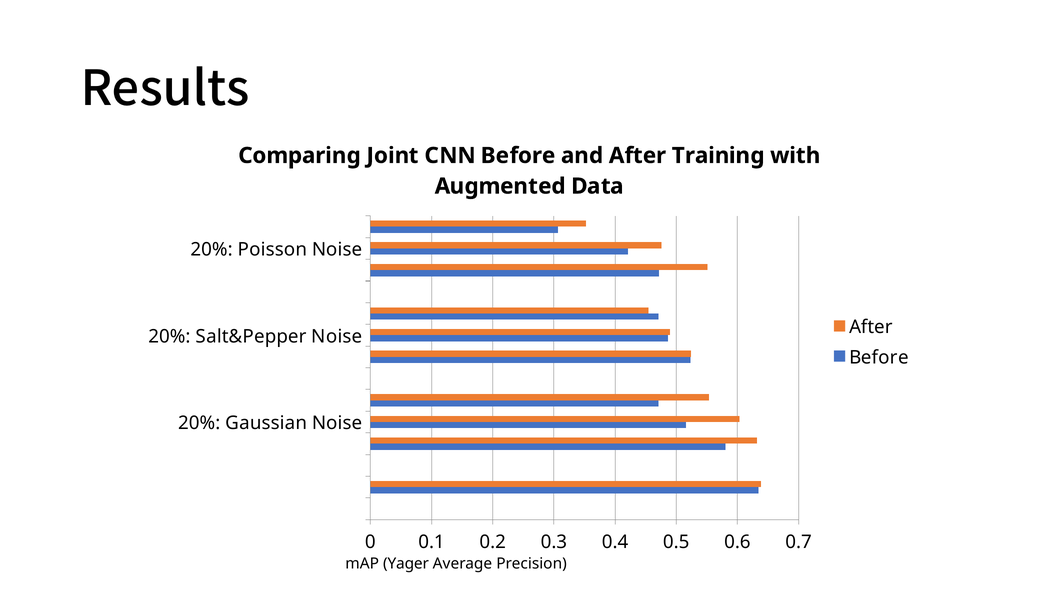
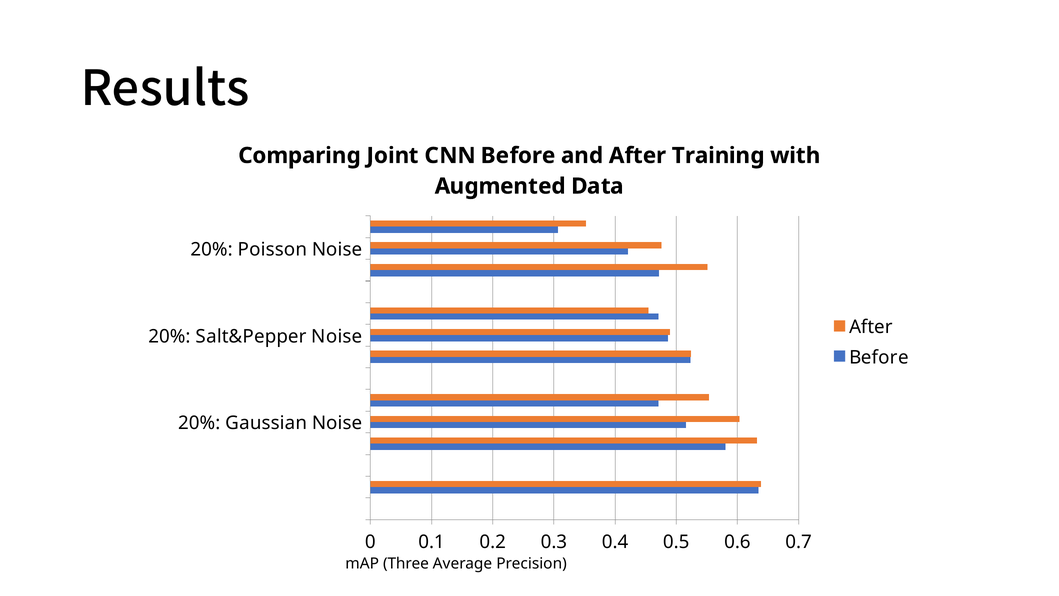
Yager: Yager -> Three (406, 563)
